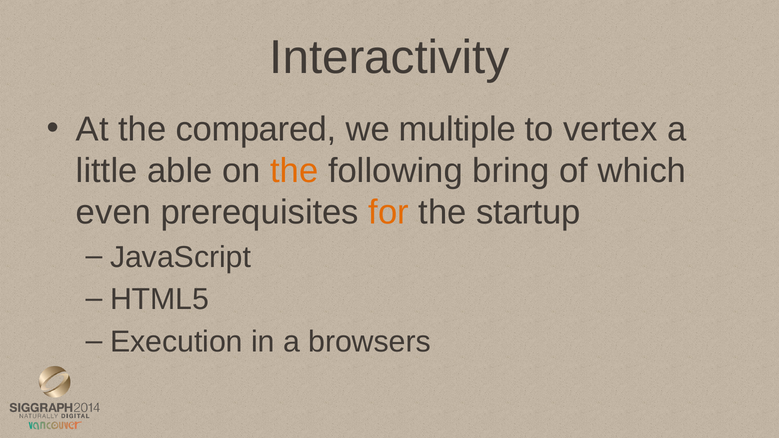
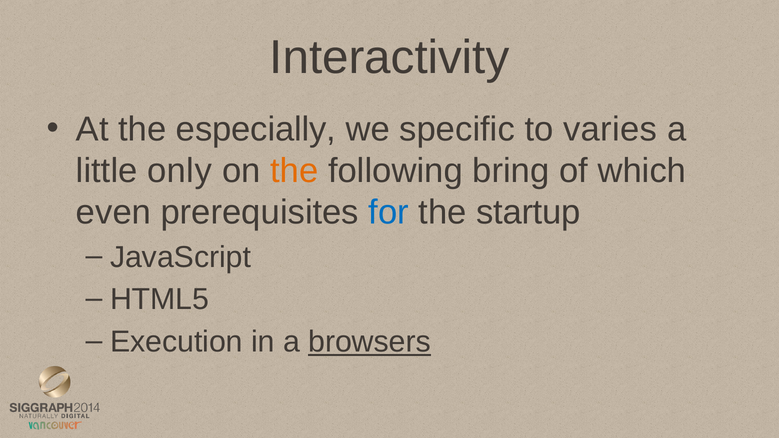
compared: compared -> especially (256, 129)
multiple: multiple -> specific (457, 129)
vertex: vertex -> varies (610, 129)
able: able -> only (180, 171)
for colour: orange -> blue (389, 212)
browsers underline: none -> present (370, 342)
